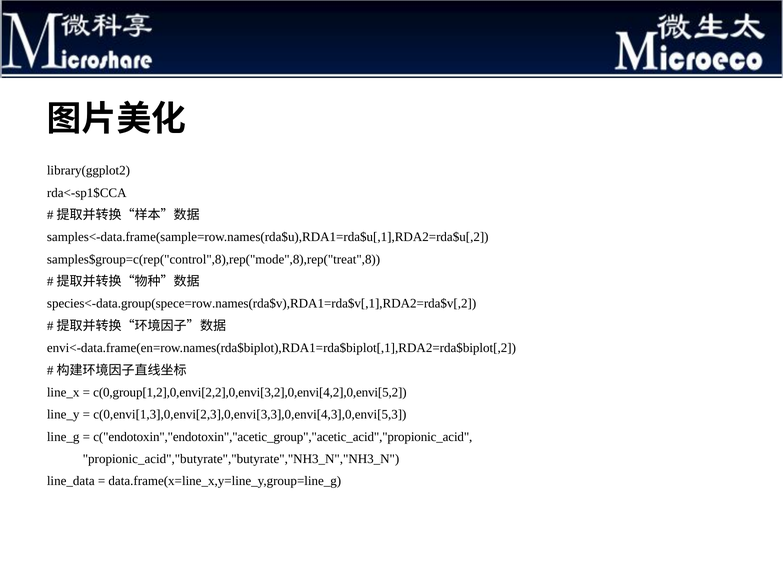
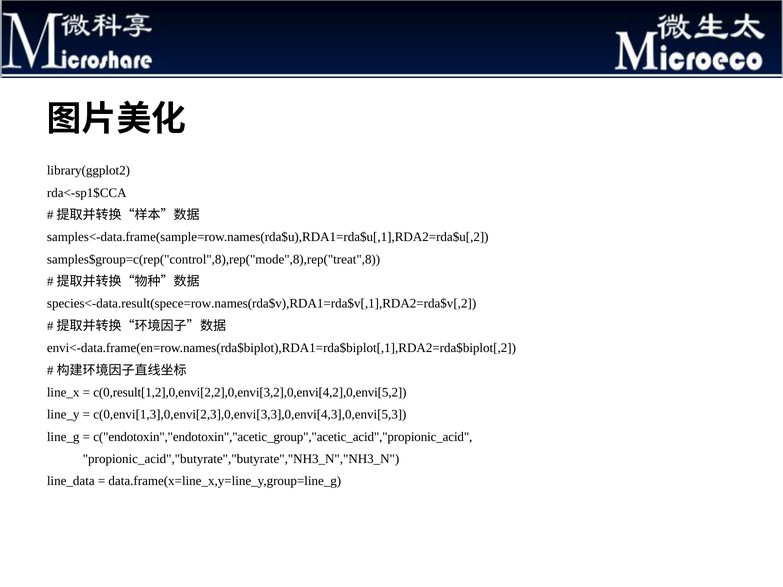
species<-data.group(spece=row.names(rda$v),RDA1=rda$v[,1],RDA2=rda$v[,2: species<-data.group(spece=row.names(rda$v),RDA1=rda$v[,1],RDA2=rda$v[,2 -> species<-data.result(spece=row.names(rda$v),RDA1=rda$v[,1],RDA2=rda$v[,2 (262, 304)
c(0,group[1,2],0,envi[2,2],0,envi[3,2],0,envi[4,2],0,envi[5,2: c(0,group[1,2],0,envi[2,2],0,envi[3,2],0,envi[4,2],0,envi[5,2 -> c(0,result[1,2],0,envi[2,2],0,envi[3,2],0,envi[4,2],0,envi[5,2 (250, 393)
